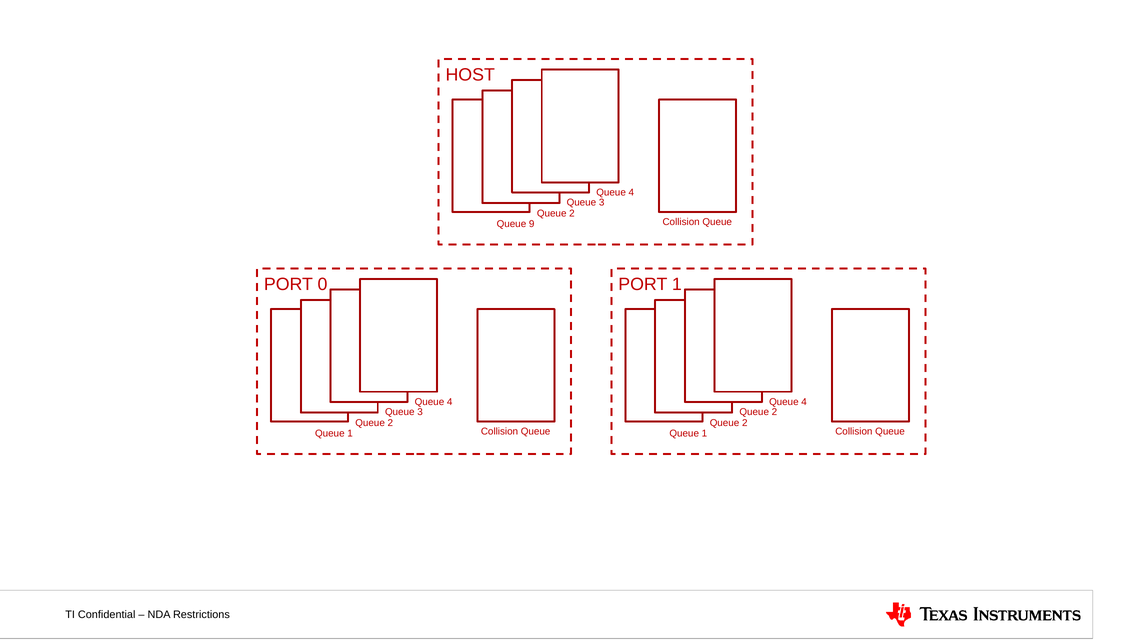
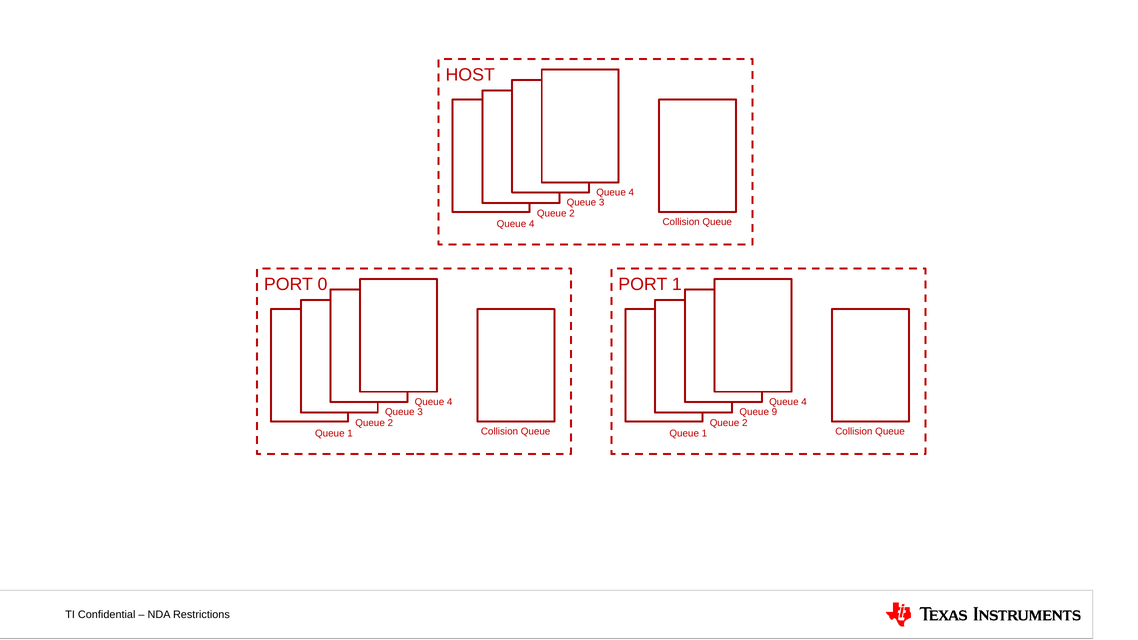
9: 9 -> 4 (532, 224)
2: 2 -> 9 (774, 412)
